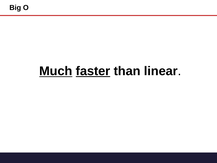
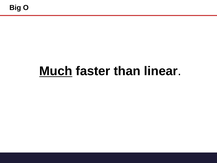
faster underline: present -> none (93, 71)
